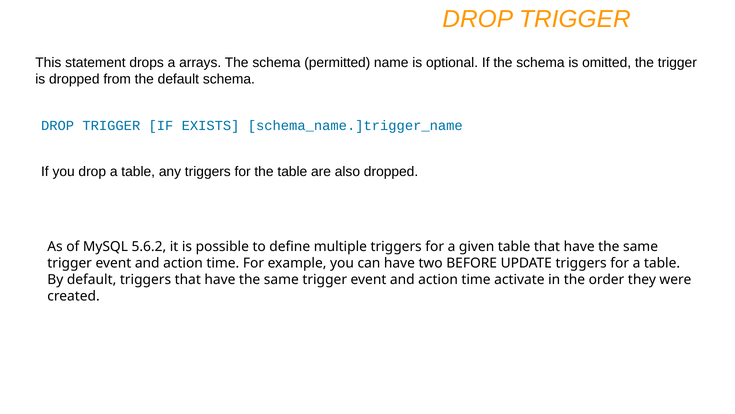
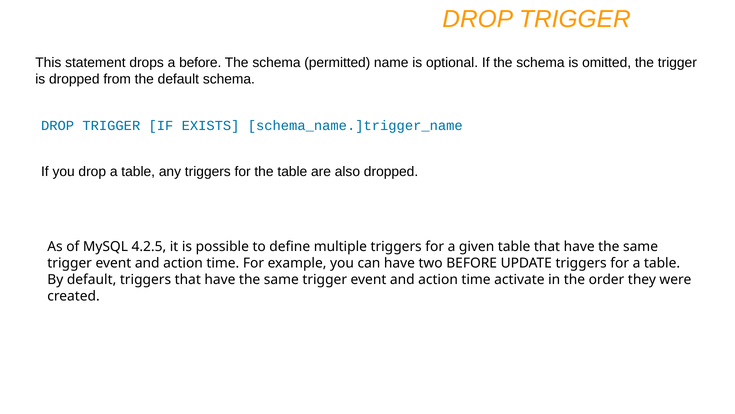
a arrays: arrays -> before (200, 62)
5.6.2: 5.6.2 -> 4.2.5 (149, 246)
